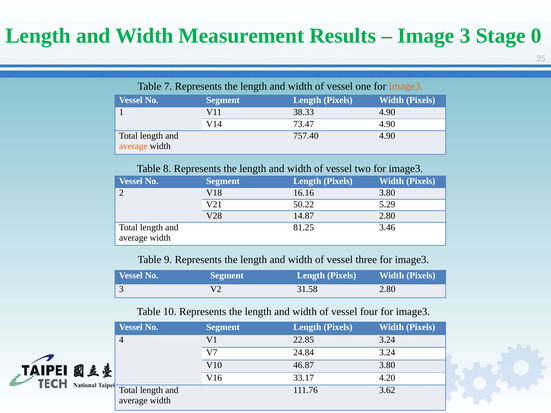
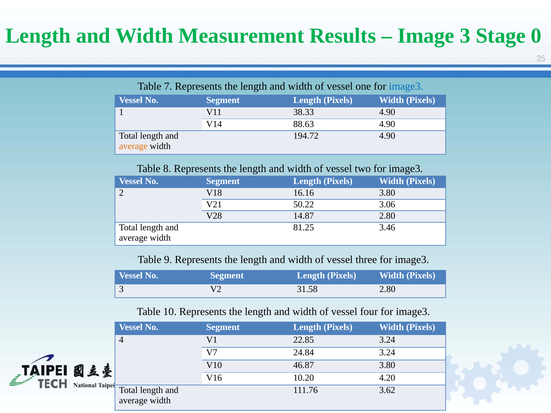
image3 colour: orange -> blue (406, 86)
73.47: 73.47 -> 88.63 (304, 124)
757.40: 757.40 -> 194.72 (306, 136)
5.29: 5.29 -> 3.06 (387, 205)
33.17: 33.17 -> 10.20 (304, 378)
